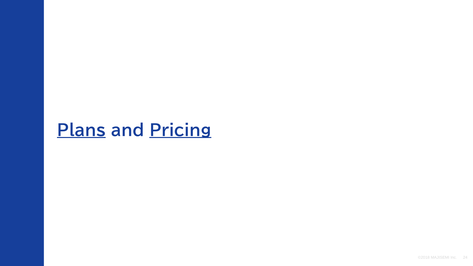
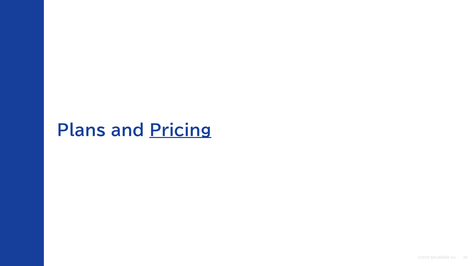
Plans underline: present -> none (81, 131)
